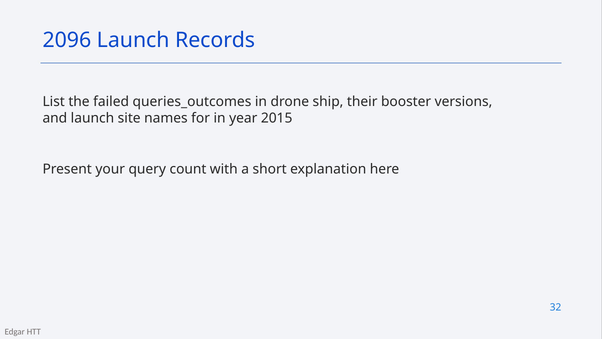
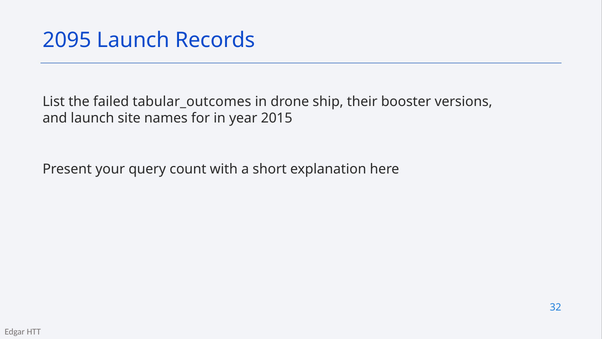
2096: 2096 -> 2095 (67, 40)
queries_outcomes: queries_outcomes -> tabular_outcomes (192, 102)
